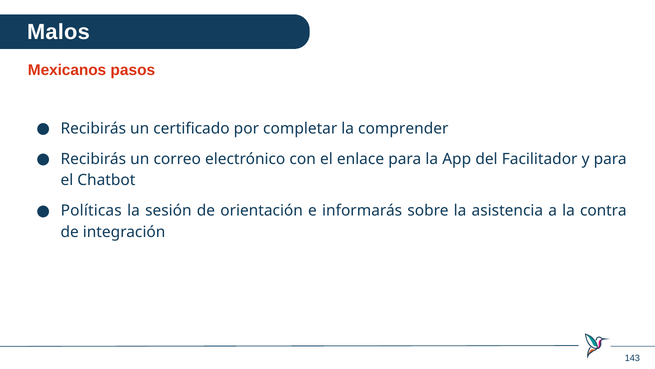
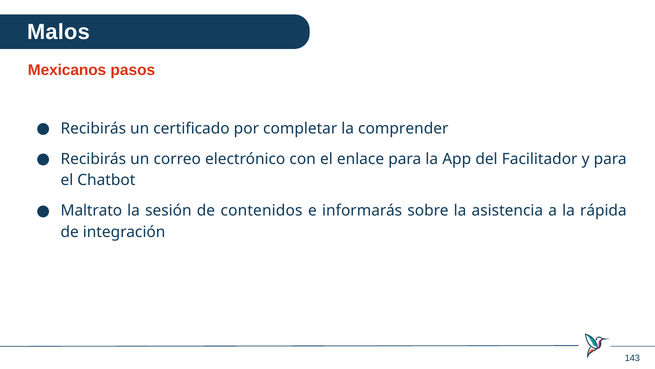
Políticas: Políticas -> Maltrato (91, 211)
orientación: orientación -> contenidos (262, 211)
contra: contra -> rápida (603, 211)
